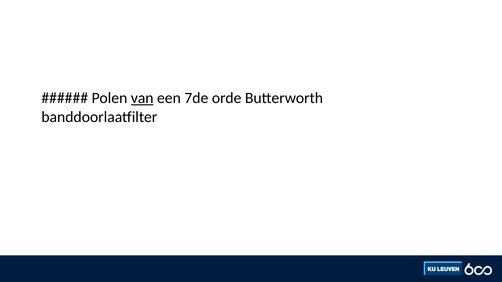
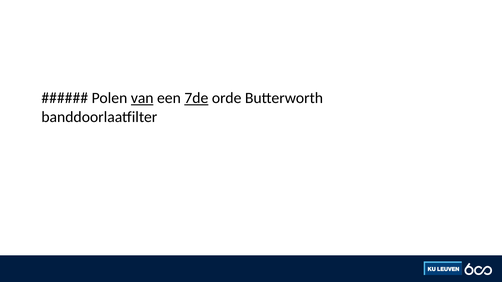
7de underline: none -> present (196, 98)
